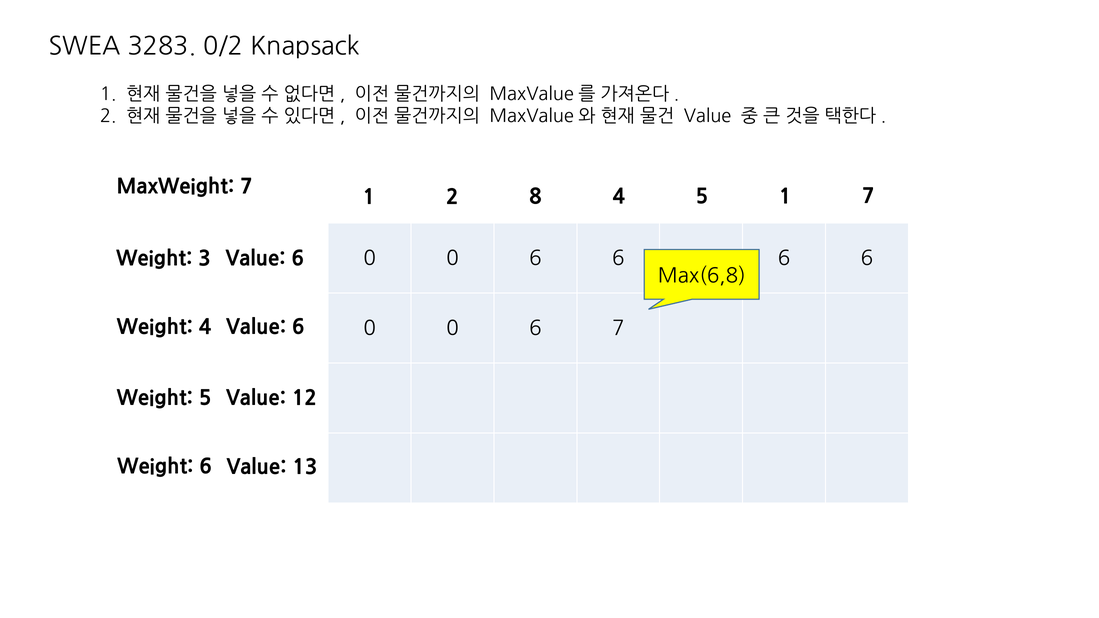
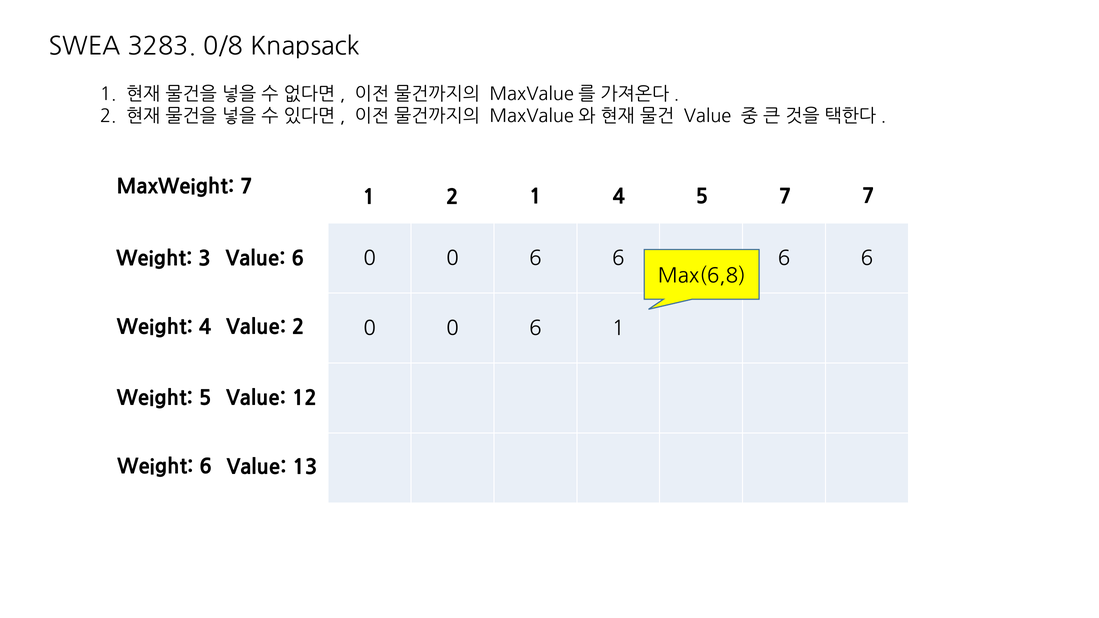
0/2: 0/2 -> 0/8 (223, 46)
2 8: 8 -> 1 (535, 197)
5 1: 1 -> 7 (785, 197)
4 Value 6: 6 -> 2 (298, 328)
6 7: 7 -> 1 (618, 328)
